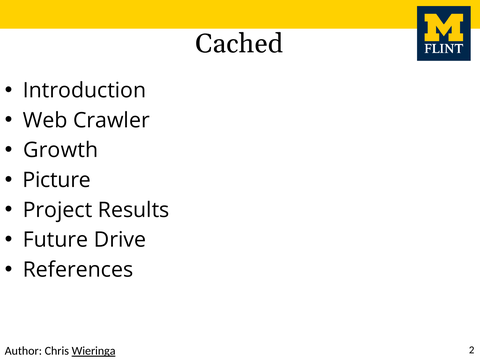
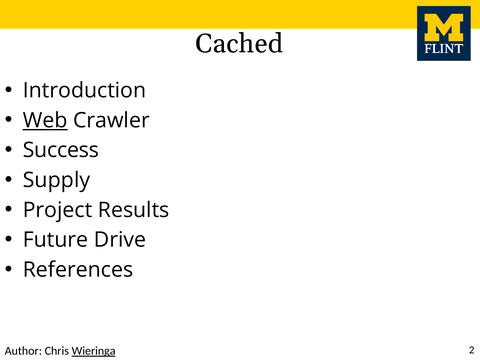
Web underline: none -> present (45, 120)
Growth: Growth -> Success (61, 150)
Picture: Picture -> Supply (57, 180)
